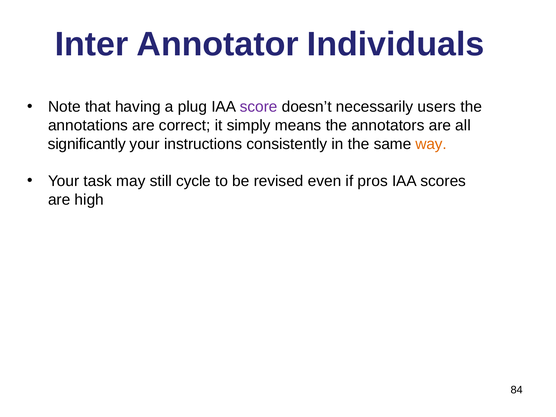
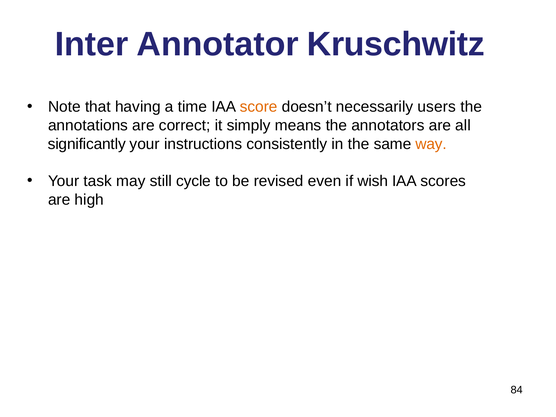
Individuals: Individuals -> Kruschwitz (396, 44)
plug: plug -> time (192, 107)
score colour: purple -> orange (259, 107)
pros: pros -> wish (373, 181)
